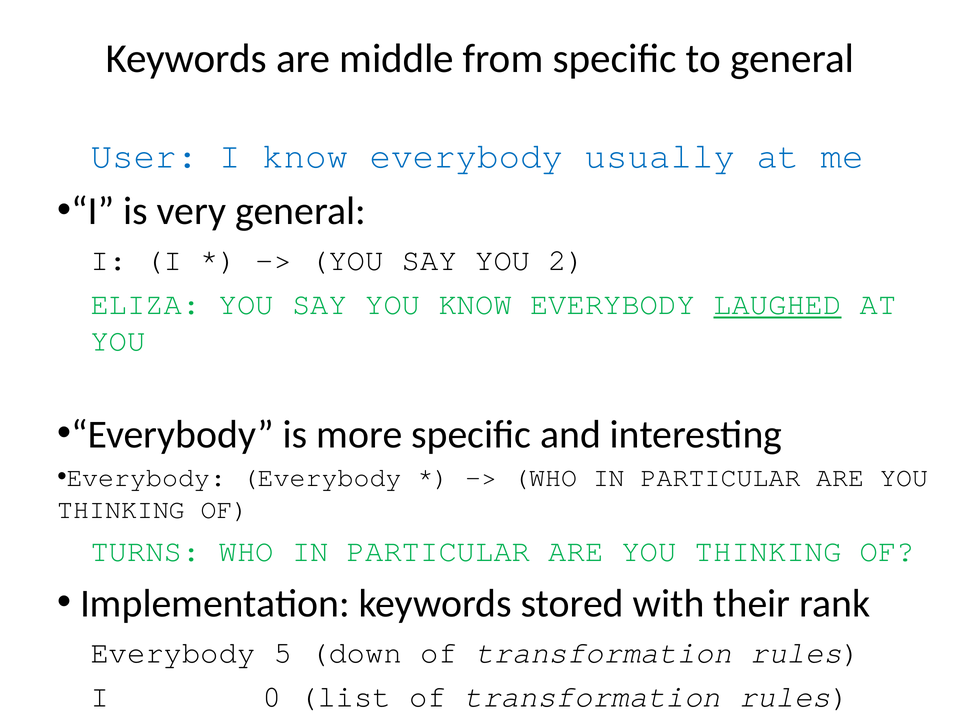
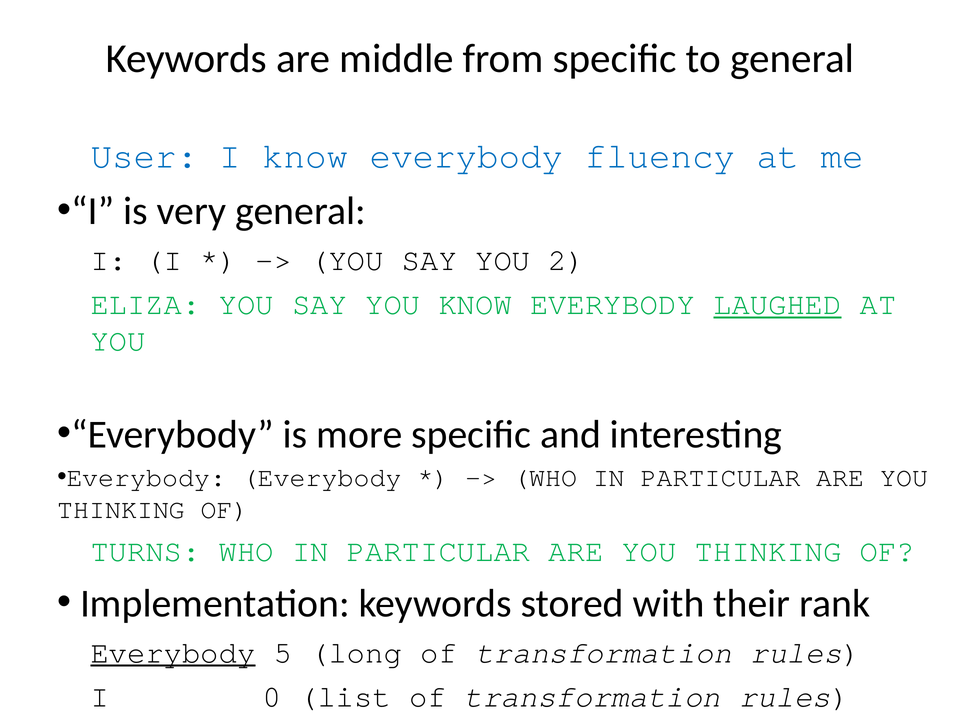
usually: usually -> fluency (660, 156)
Everybody underline: none -> present (173, 653)
down: down -> long (356, 653)
